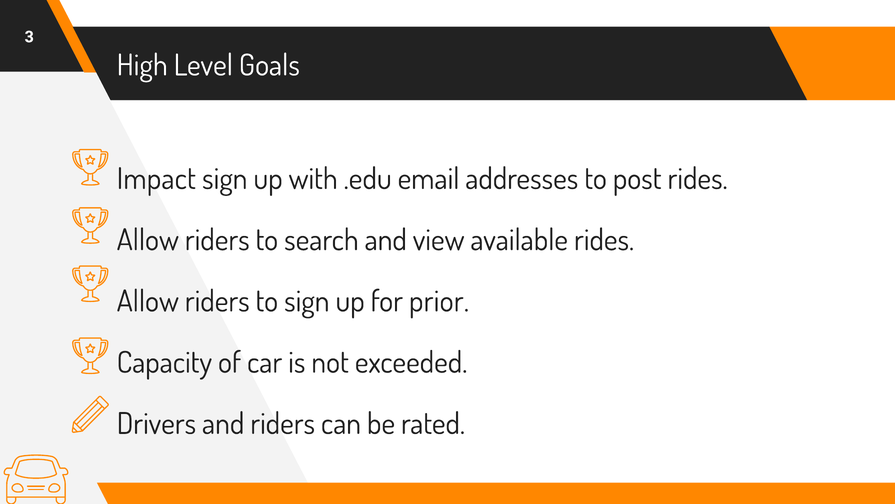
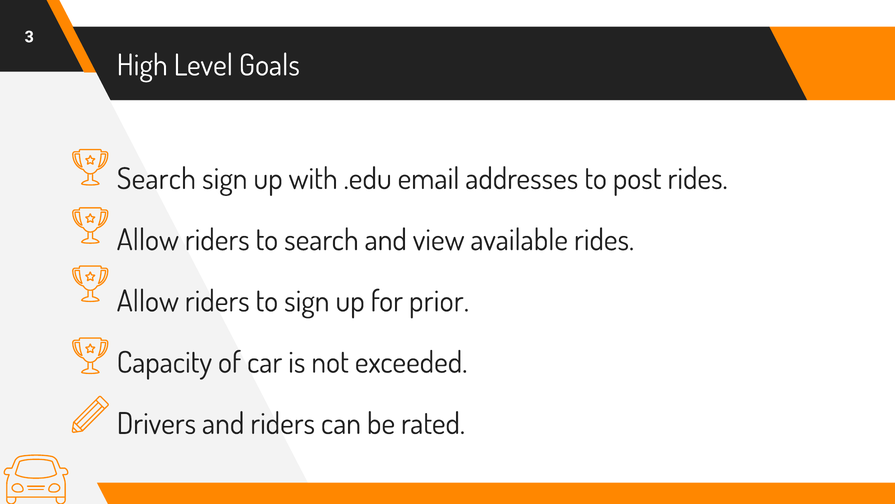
Impact: Impact -> Search (156, 179)
